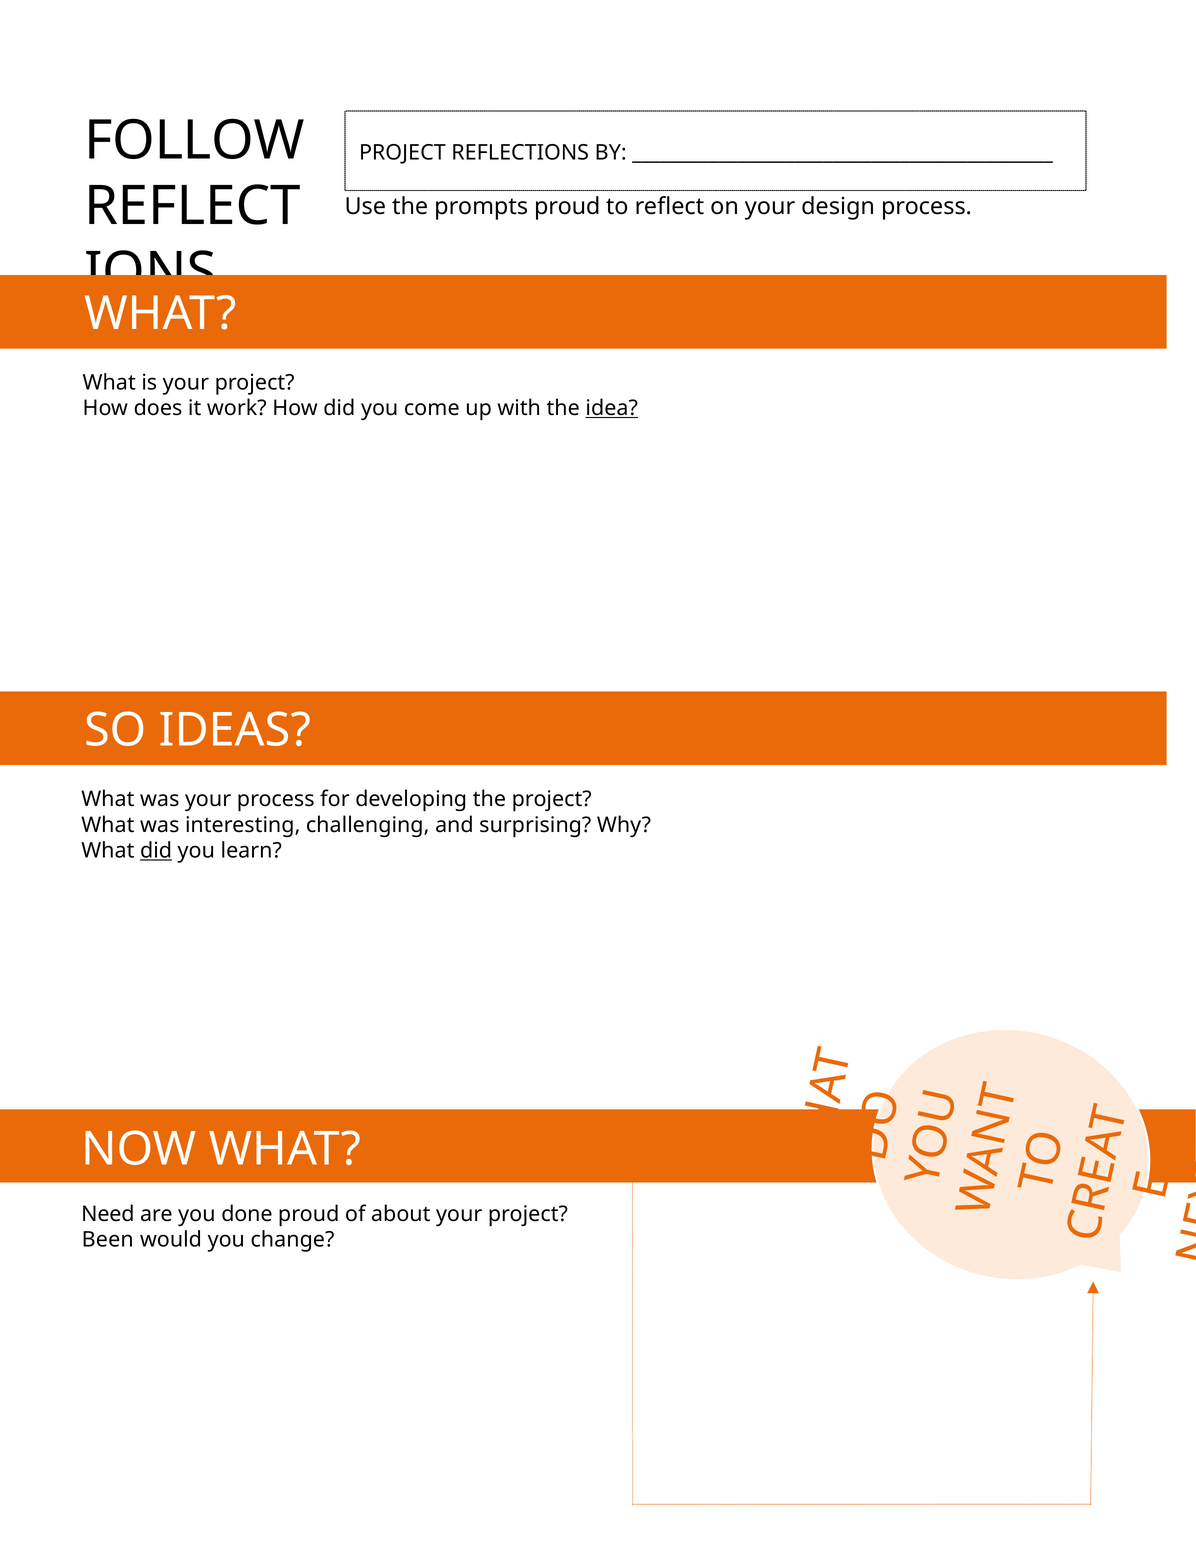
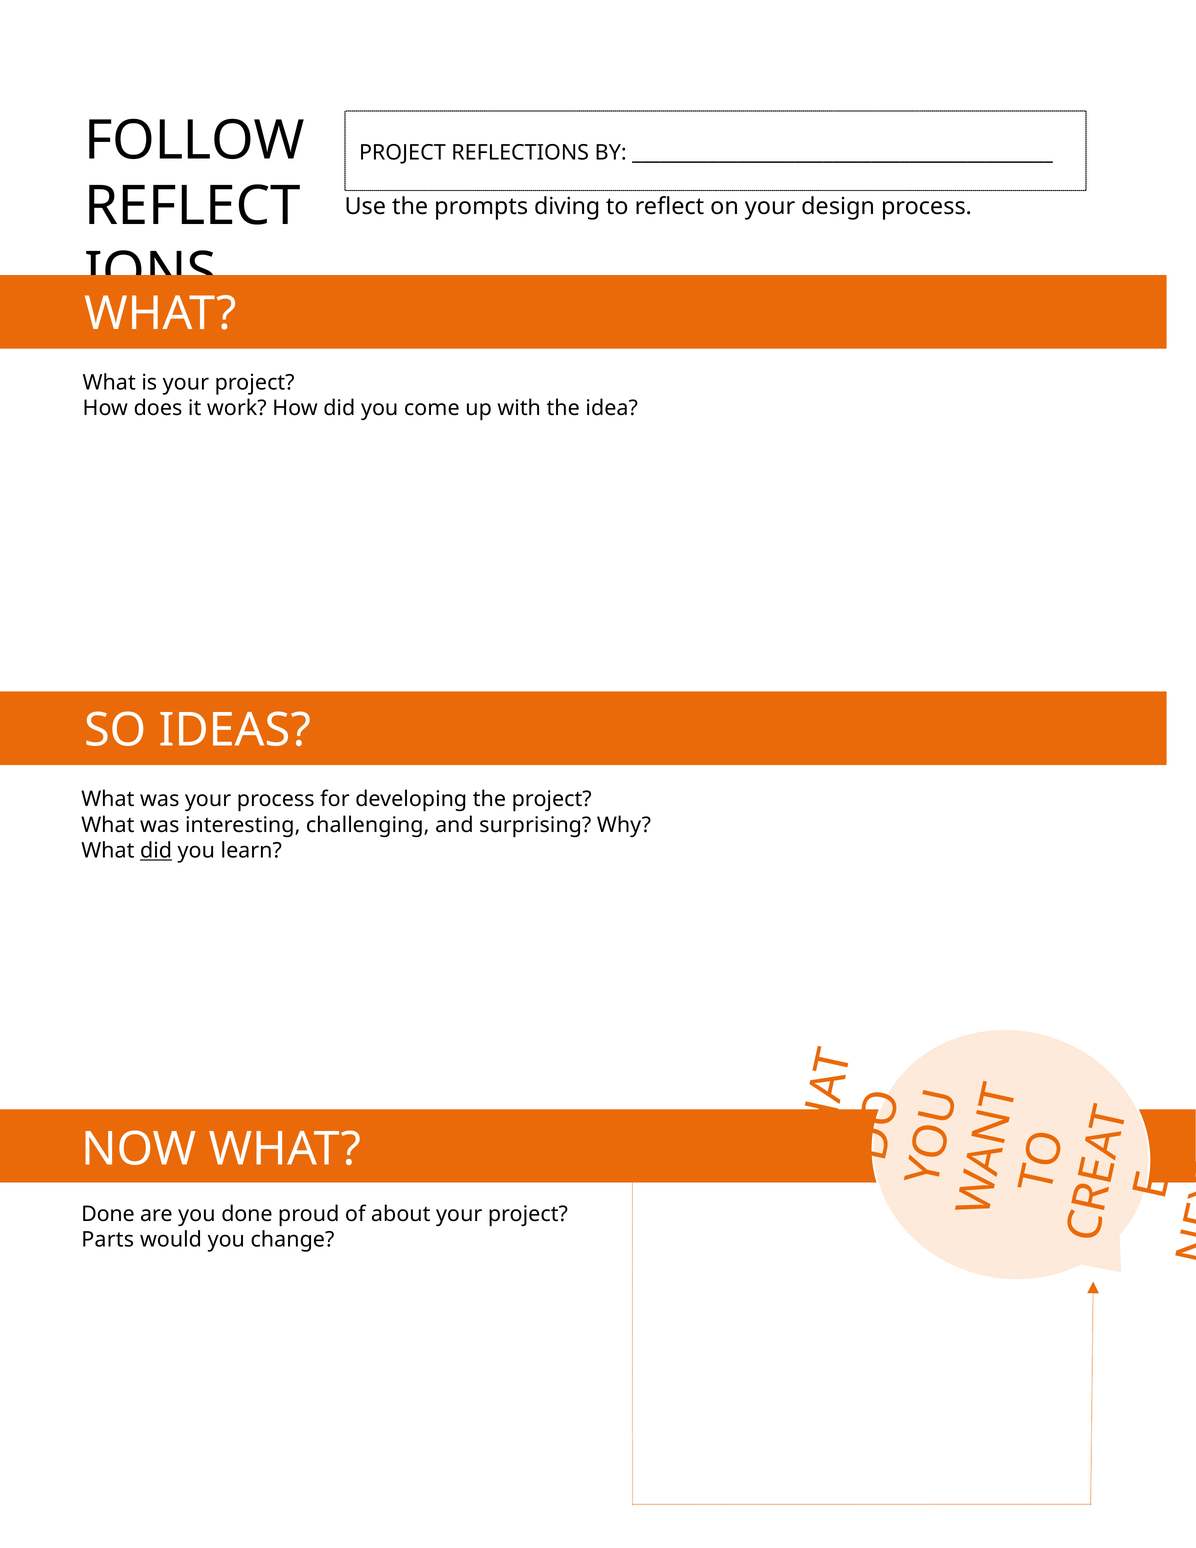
prompts proud: proud -> diving (567, 207)
idea underline: present -> none (612, 408)
Need: Need -> Done (108, 1214)
Been: Been -> Parts (108, 1240)
